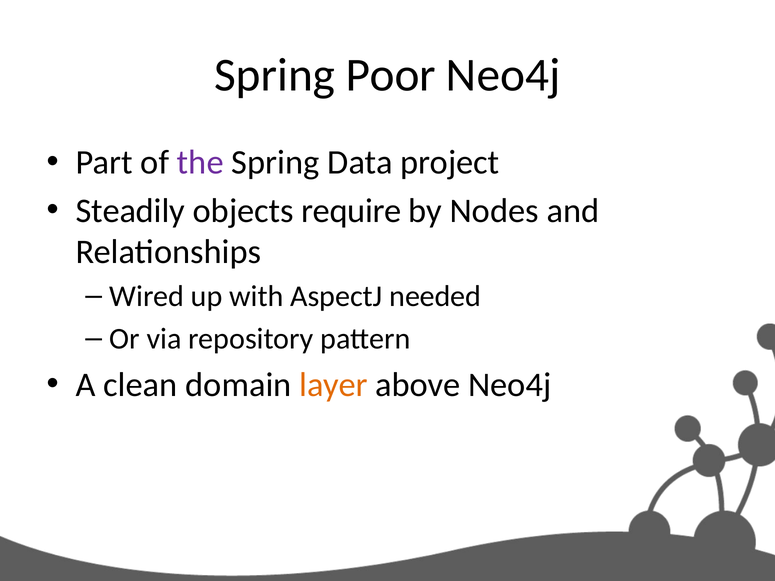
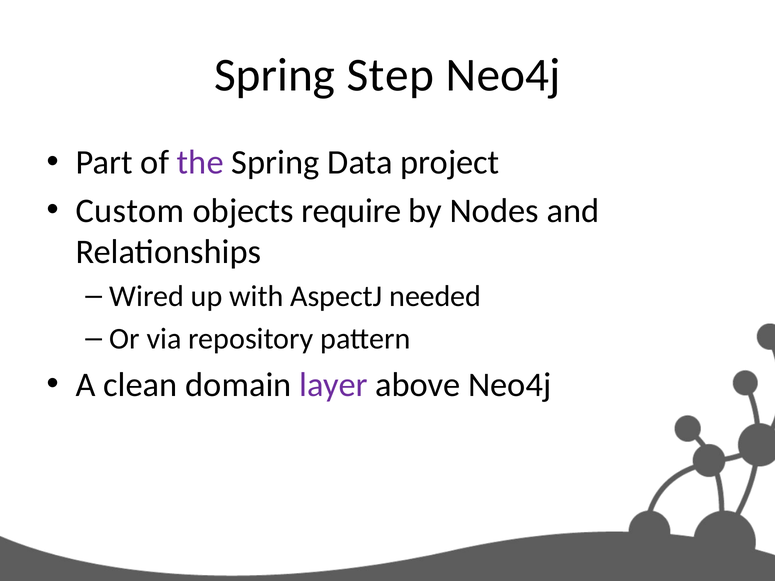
Poor: Poor -> Step (390, 75)
Steadily: Steadily -> Custom (130, 211)
layer colour: orange -> purple (334, 385)
